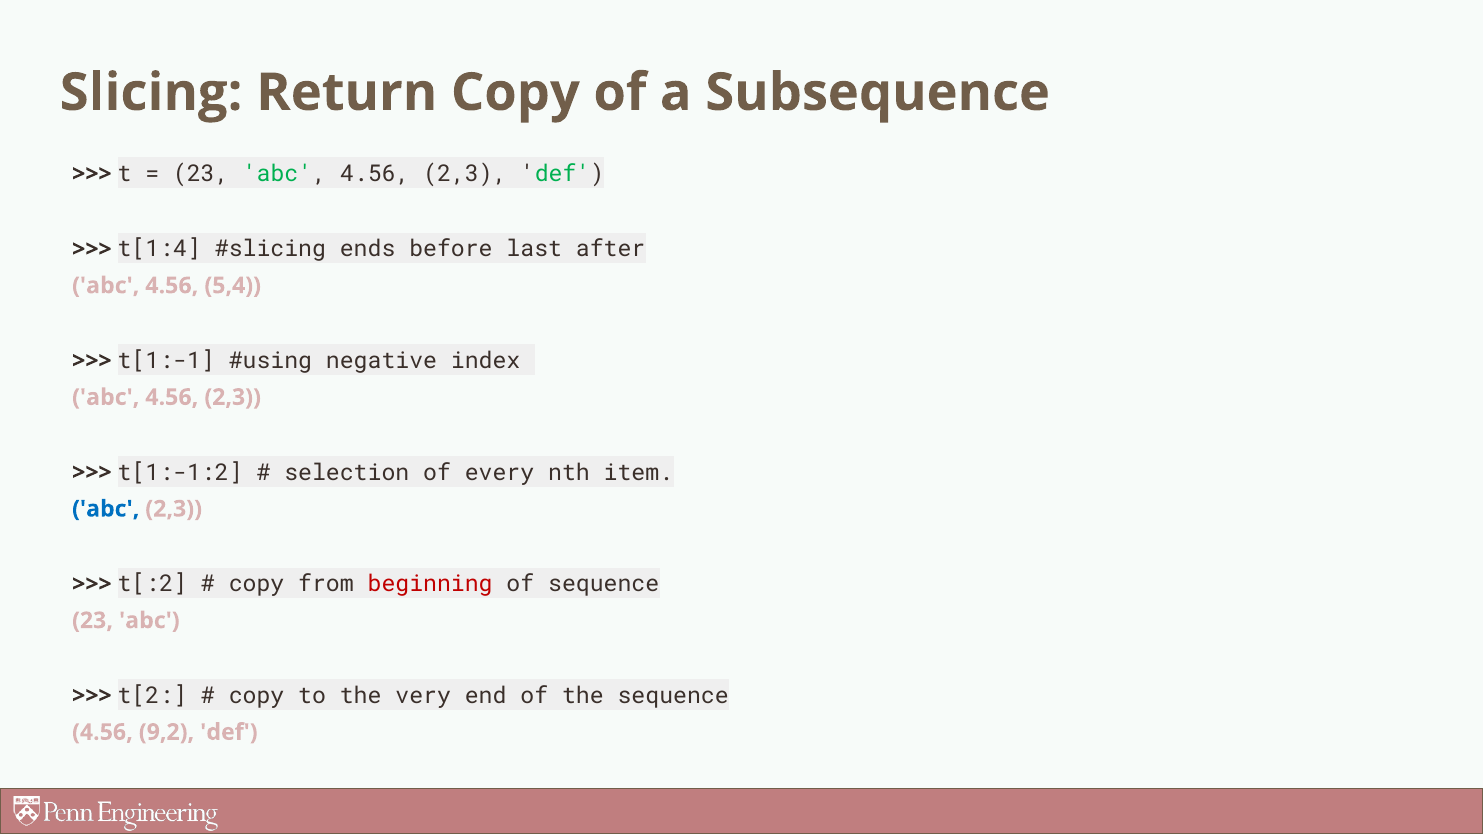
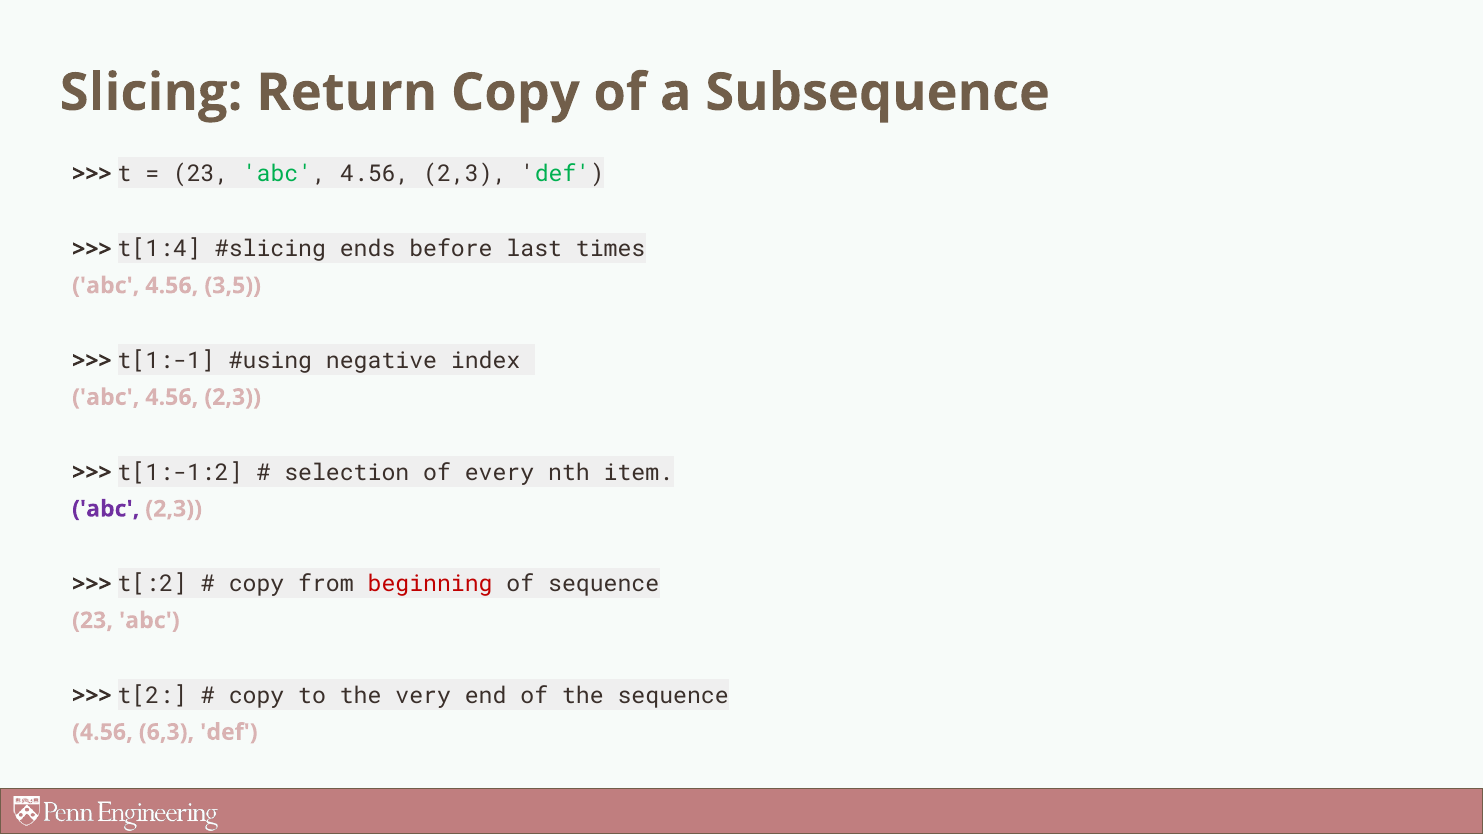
after: after -> times (611, 249)
5,4: 5,4 -> 3,5 (233, 286)
abc colour: blue -> purple (106, 509)
9,2: 9,2 -> 6,3 (166, 732)
